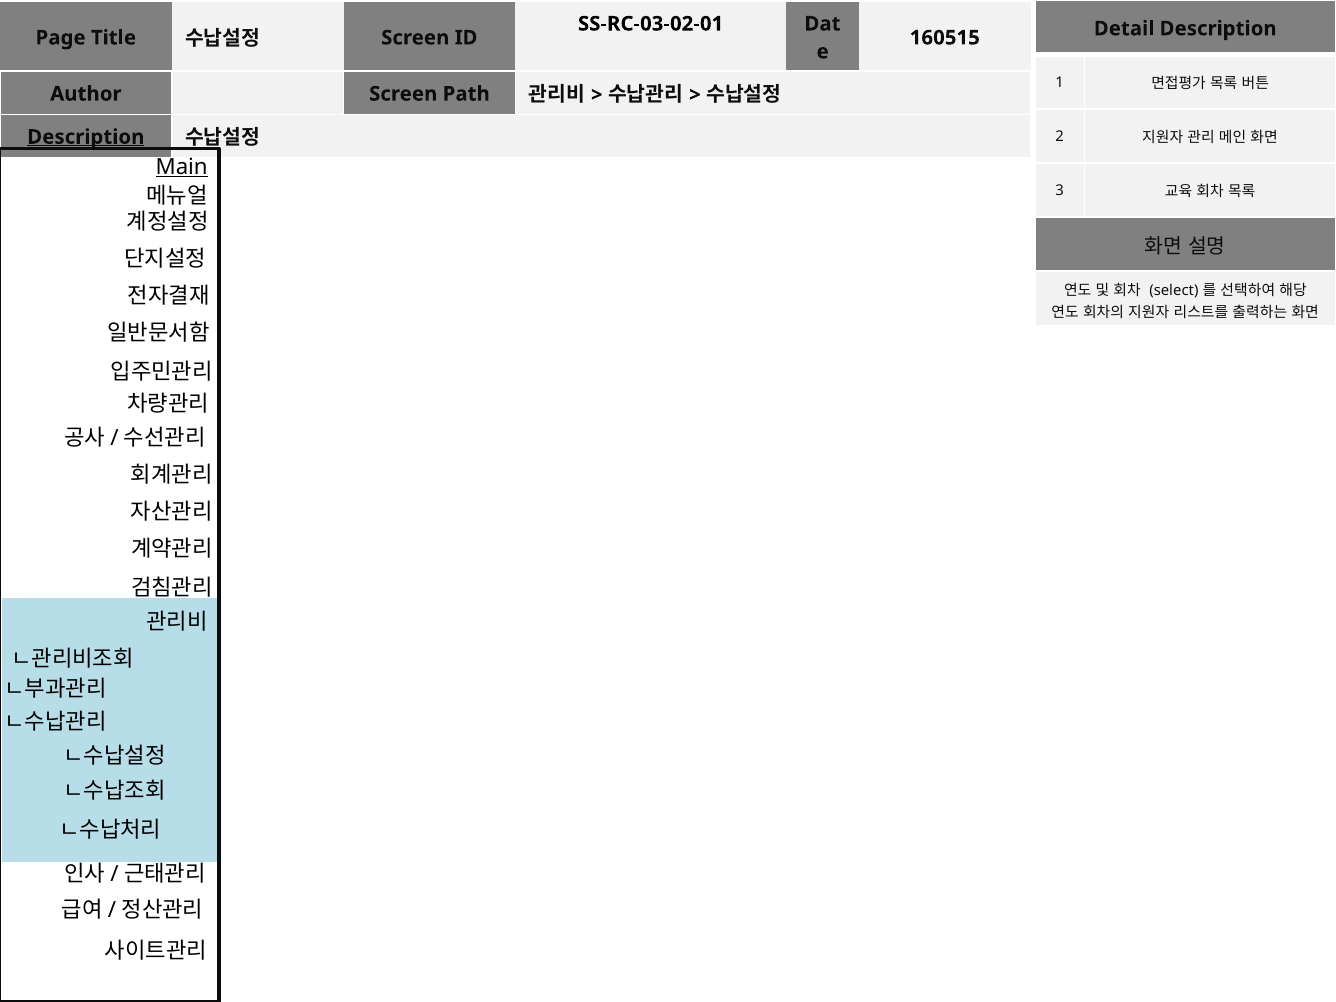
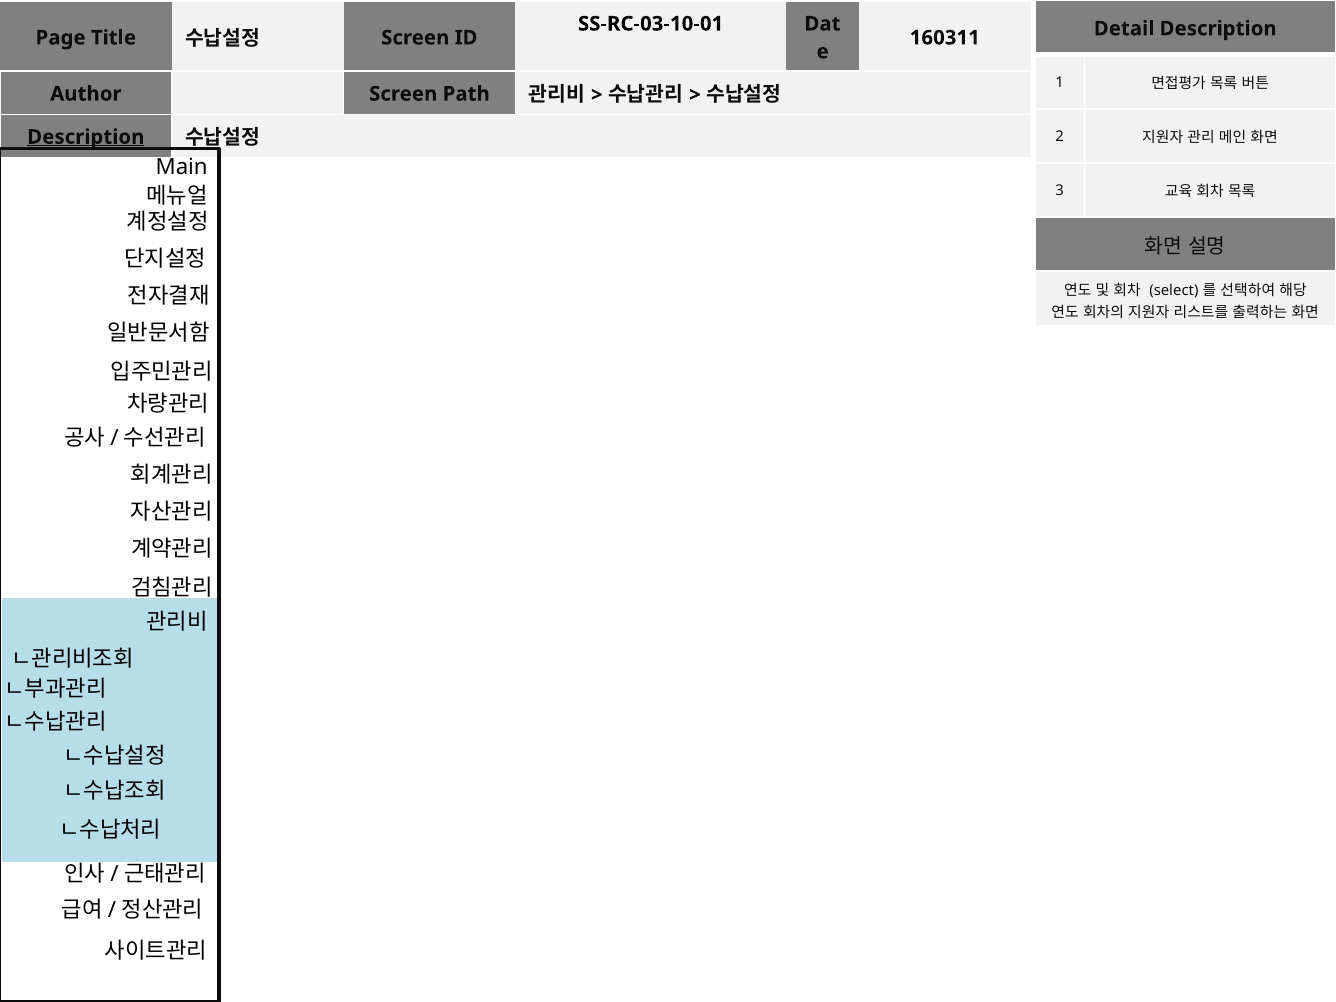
SS-RC-03-02-01: SS-RC-03-02-01 -> SS-RC-03-10-01 (651, 24)
160515: 160515 -> 160311 (945, 38)
Main underline: present -> none (182, 167)
